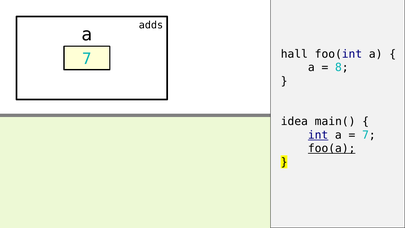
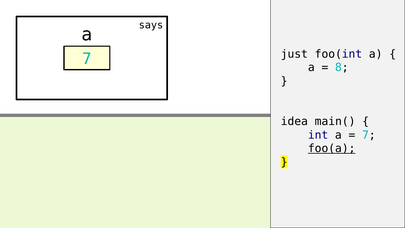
adds: adds -> says (151, 25)
hall: hall -> just (294, 54)
int underline: present -> none (318, 135)
